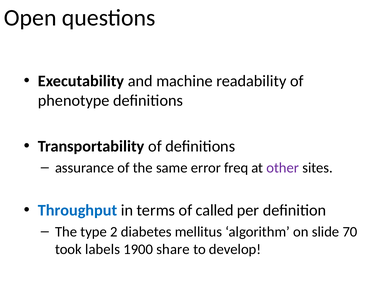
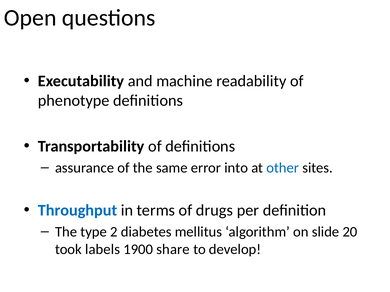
freq: freq -> into (236, 168)
other colour: purple -> blue (283, 168)
called: called -> drugs (214, 211)
70: 70 -> 20 (350, 232)
